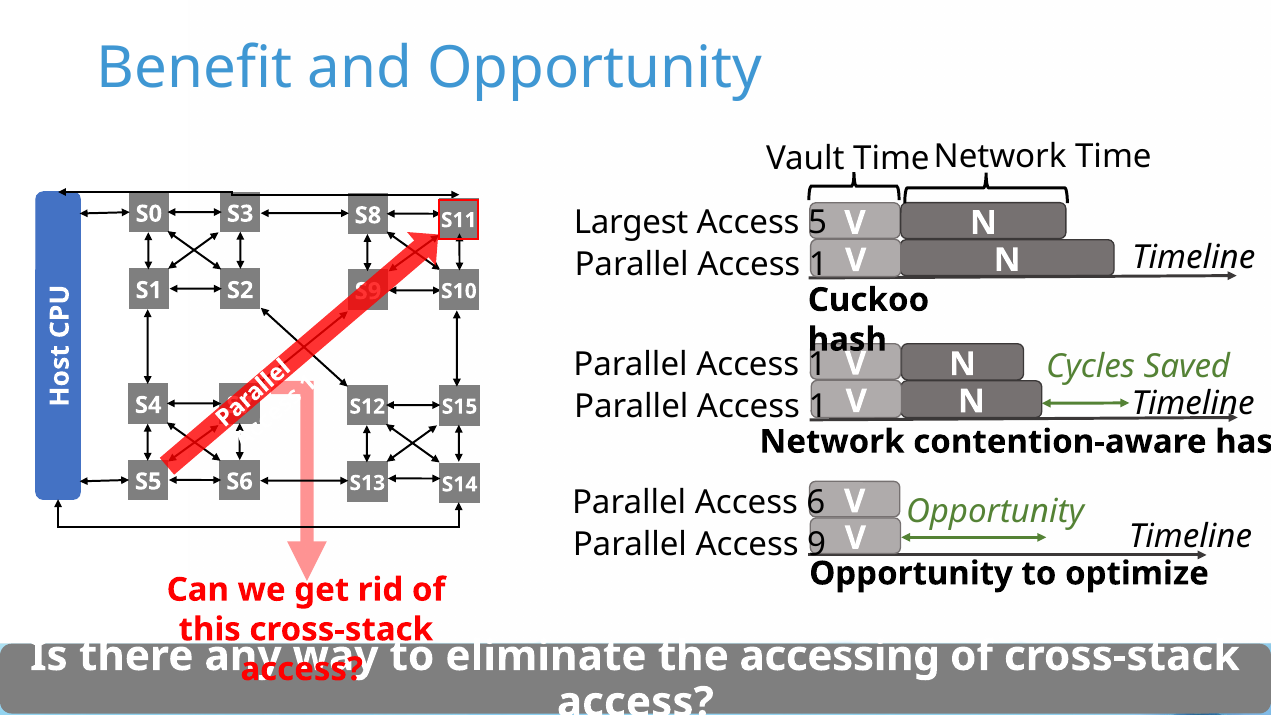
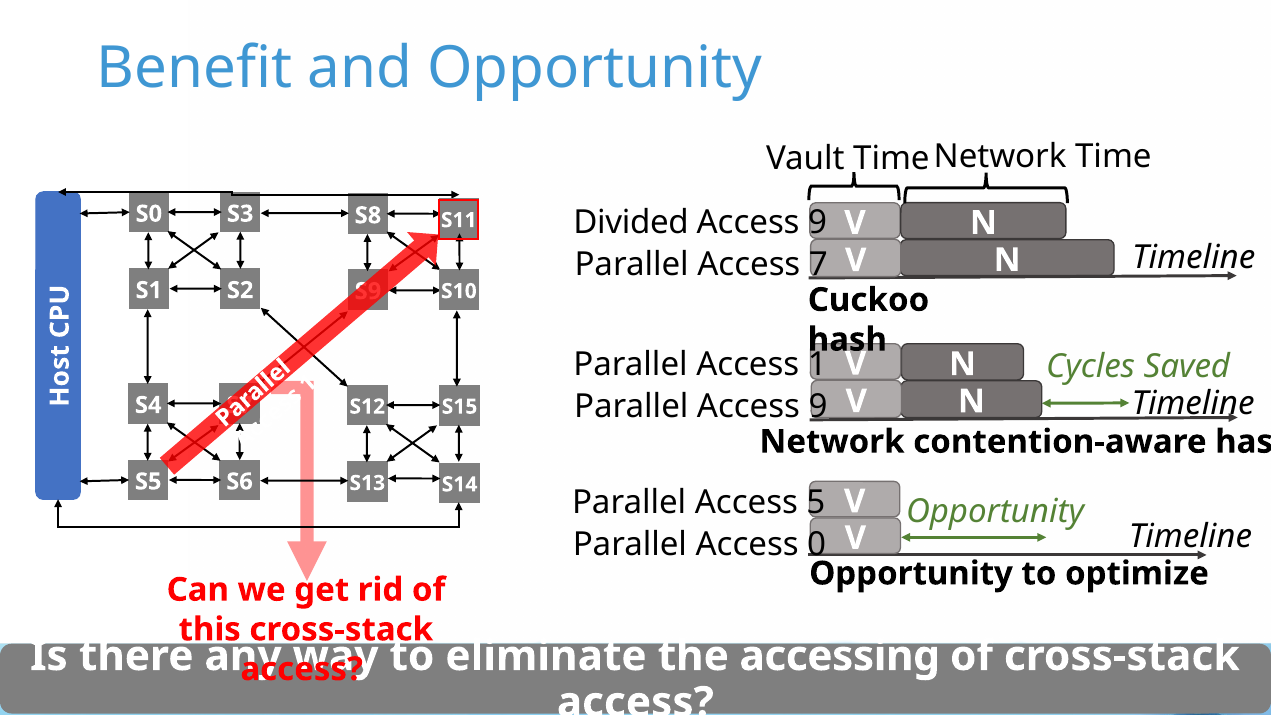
Largest: Largest -> Divided (631, 222)
5: 5 -> 9 (818, 222)
1: 1 -> 7 (818, 264)
1: 1 -> 9 (818, 406)
6: 6 -> 5 (816, 503)
9: 9 -> 0 (817, 545)
